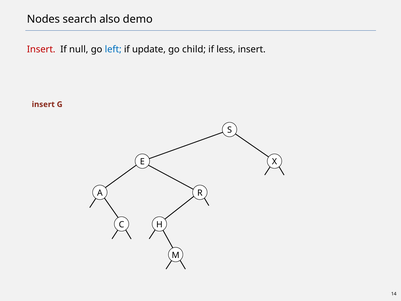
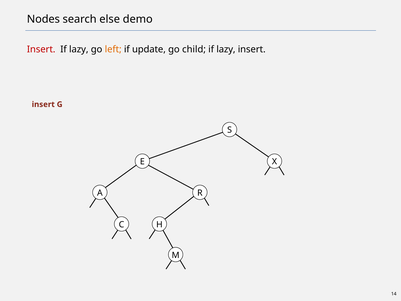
also: also -> else (110, 19)
null: null -> lazy (79, 49)
left colour: blue -> orange (113, 49)
less: less -> lazy (226, 49)
